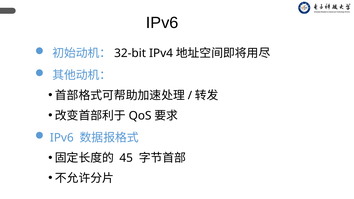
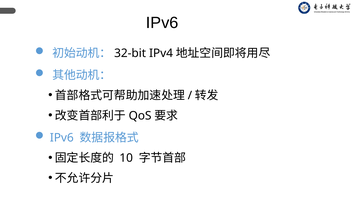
45: 45 -> 10 (126, 158)
